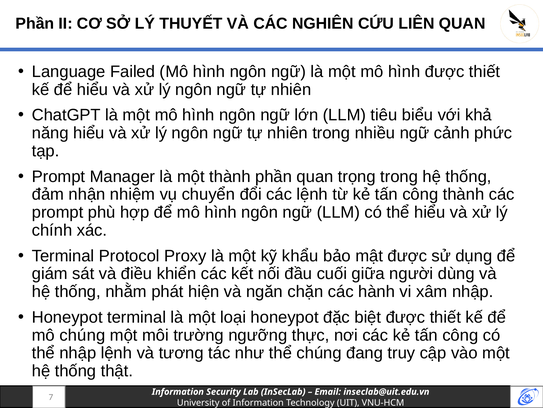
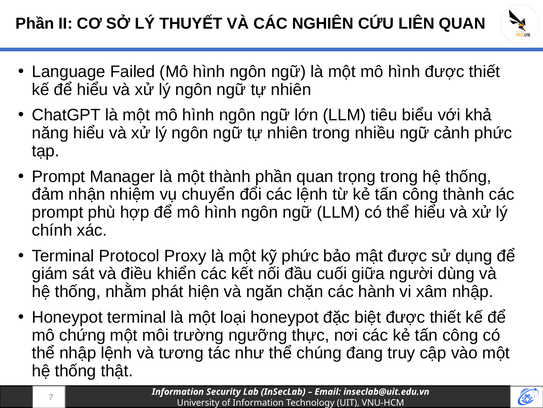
kỹ khẩu: khẩu -> phức (300, 255)
mô chúng: chúng -> chứng (83, 335)
